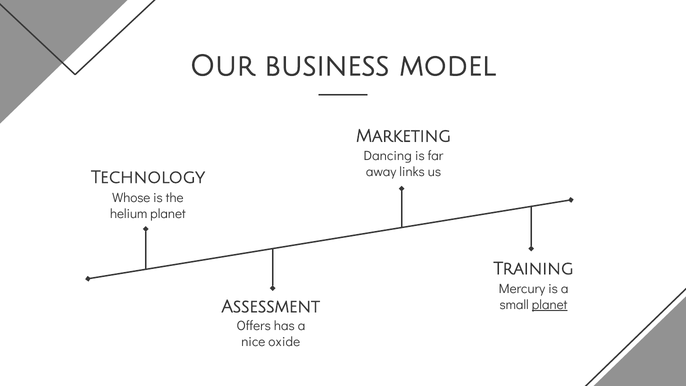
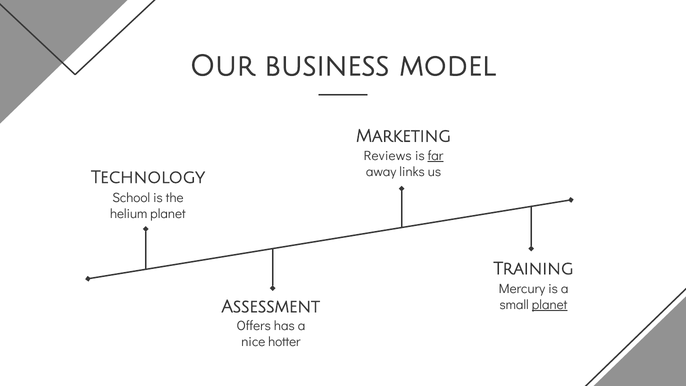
Dancing: Dancing -> Reviews (388, 156)
far underline: none -> present (436, 156)
Whose: Whose -> School (131, 198)
oxide: oxide -> hotter (284, 342)
